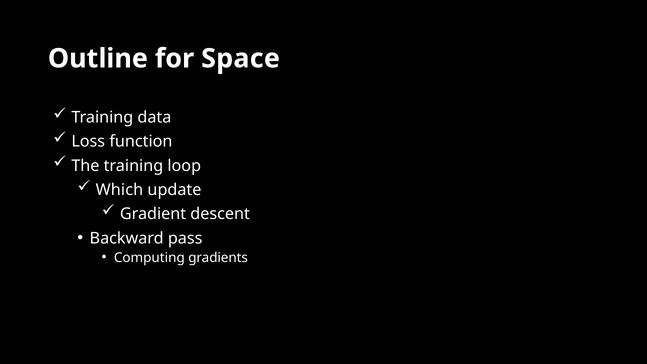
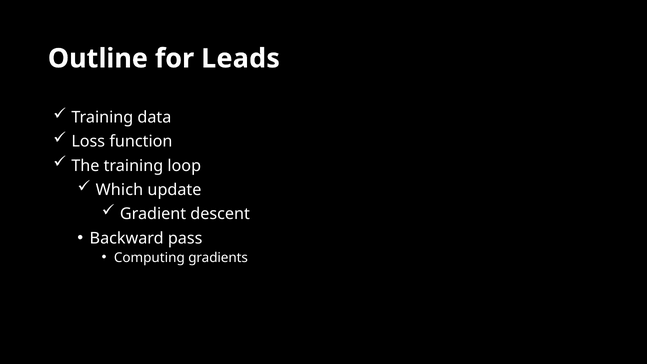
Space: Space -> Leads (241, 59)
